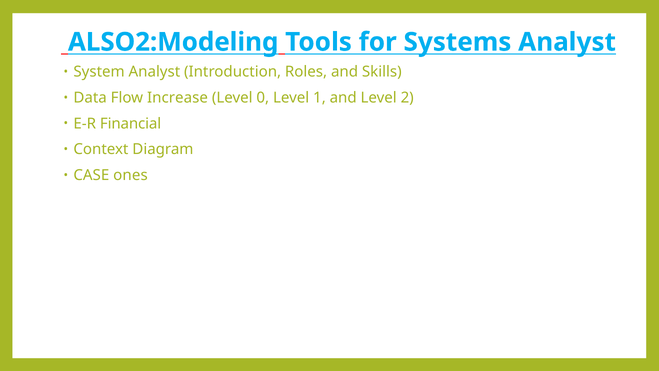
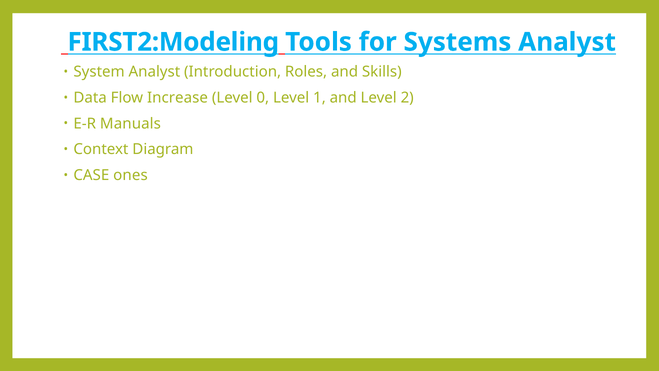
ALSO2:Modeling: ALSO2:Modeling -> FIRST2:Modeling (173, 42)
Financial: Financial -> Manuals (130, 123)
